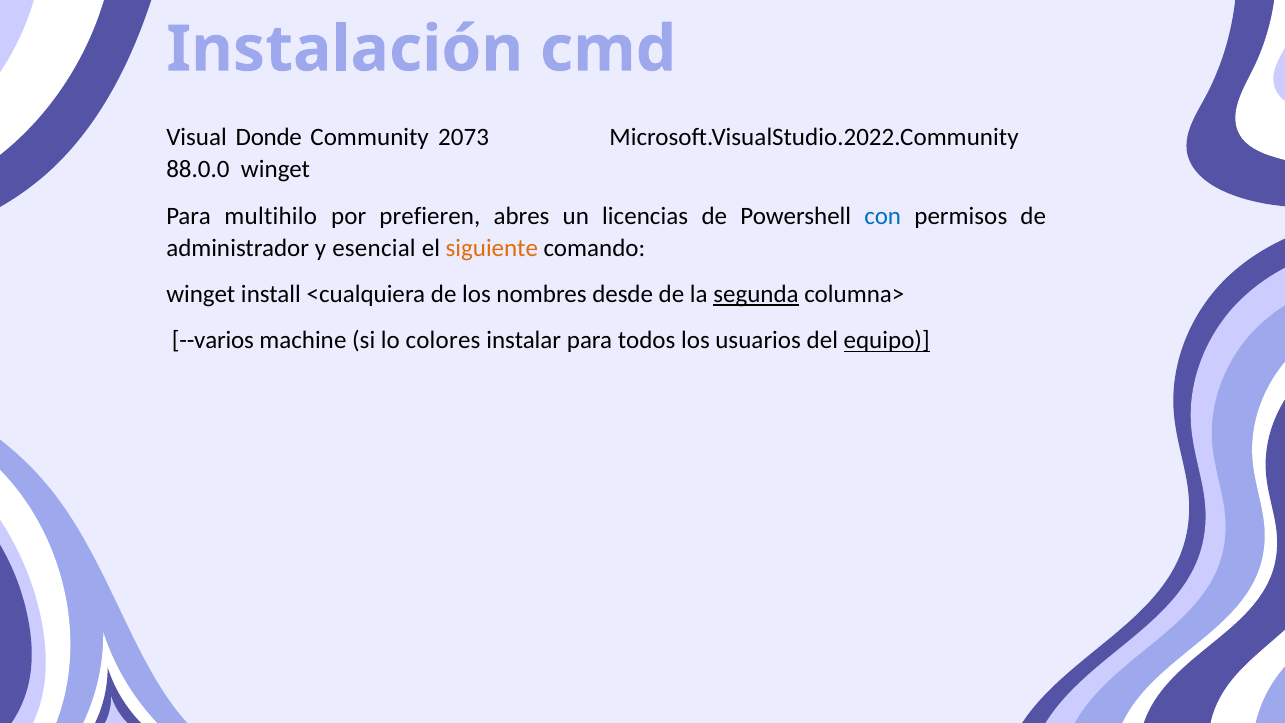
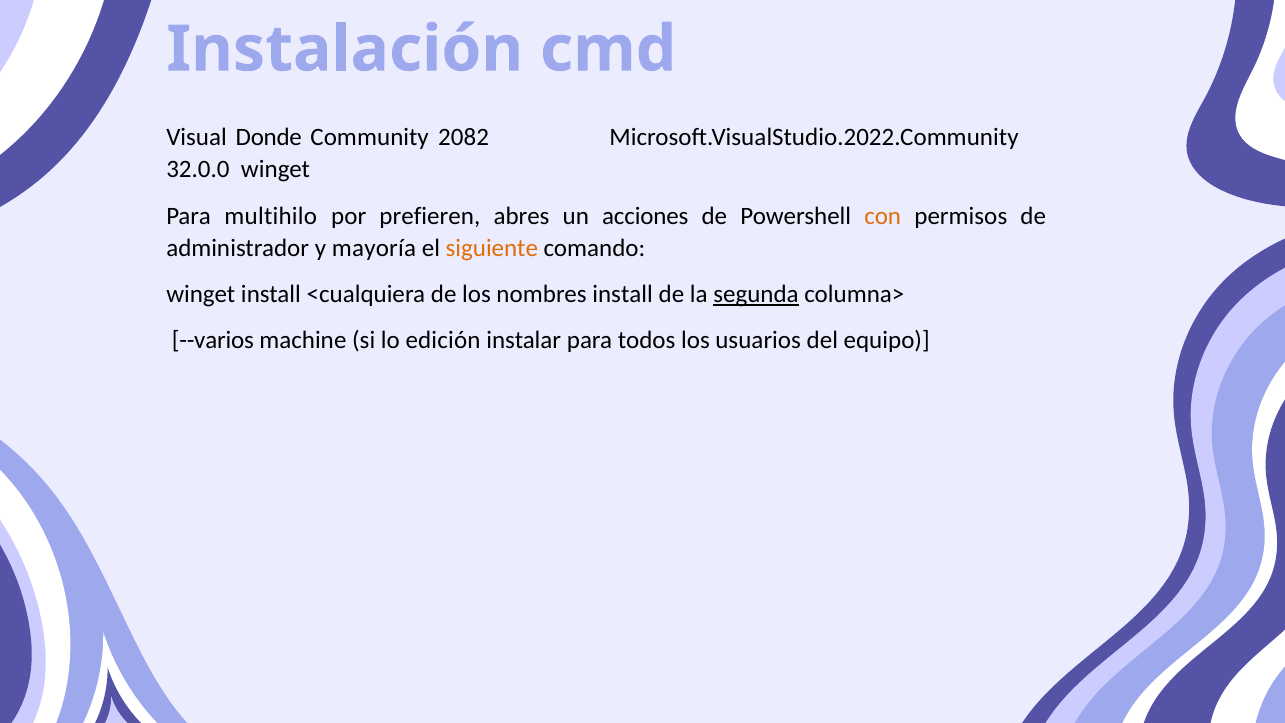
2073: 2073 -> 2082 (464, 137)
88.0.0: 88.0.0 -> 32.0.0 (198, 169)
licencias: licencias -> acciones (645, 216)
con colour: blue -> orange (883, 216)
esencial: esencial -> mayoría (374, 248)
nombres desde: desde -> install (623, 294)
colores: colores -> edición (443, 341)
equipo underline: present -> none (887, 341)
